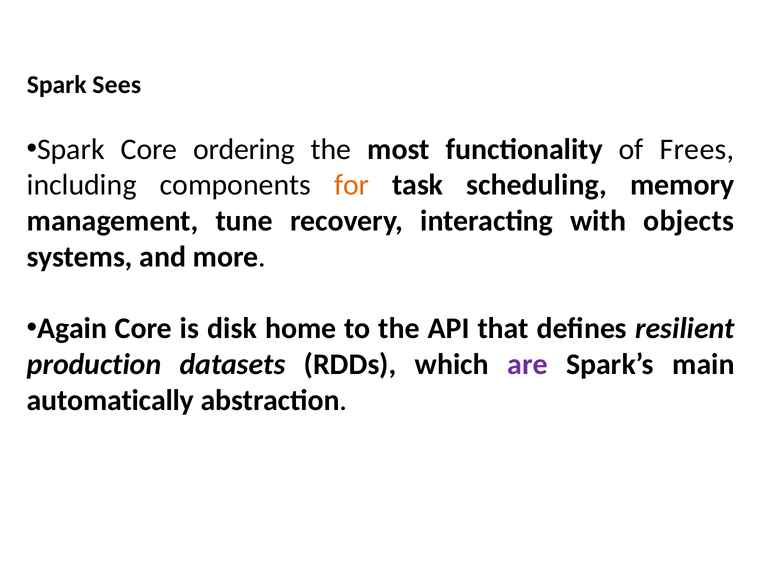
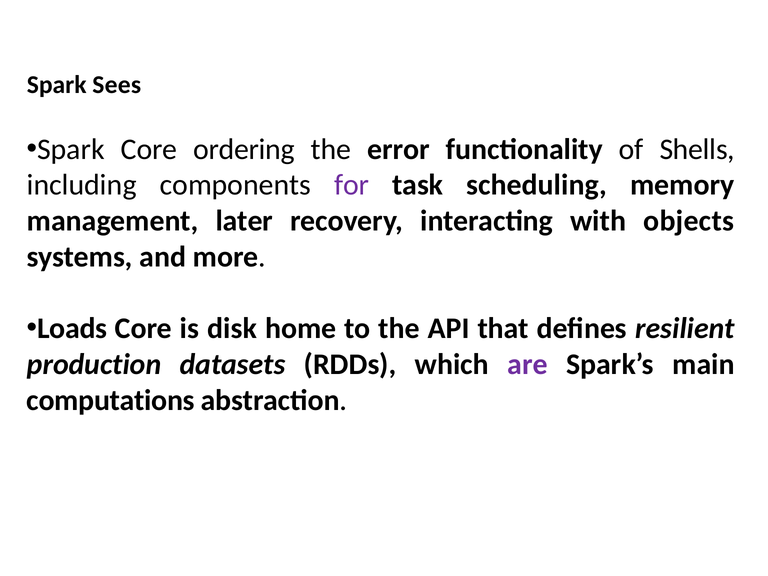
most: most -> error (399, 149)
Frees: Frees -> Shells (697, 149)
for colour: orange -> purple (352, 185)
tune: tune -> later (244, 221)
Again: Again -> Loads (72, 329)
automatically: automatically -> computations (111, 400)
